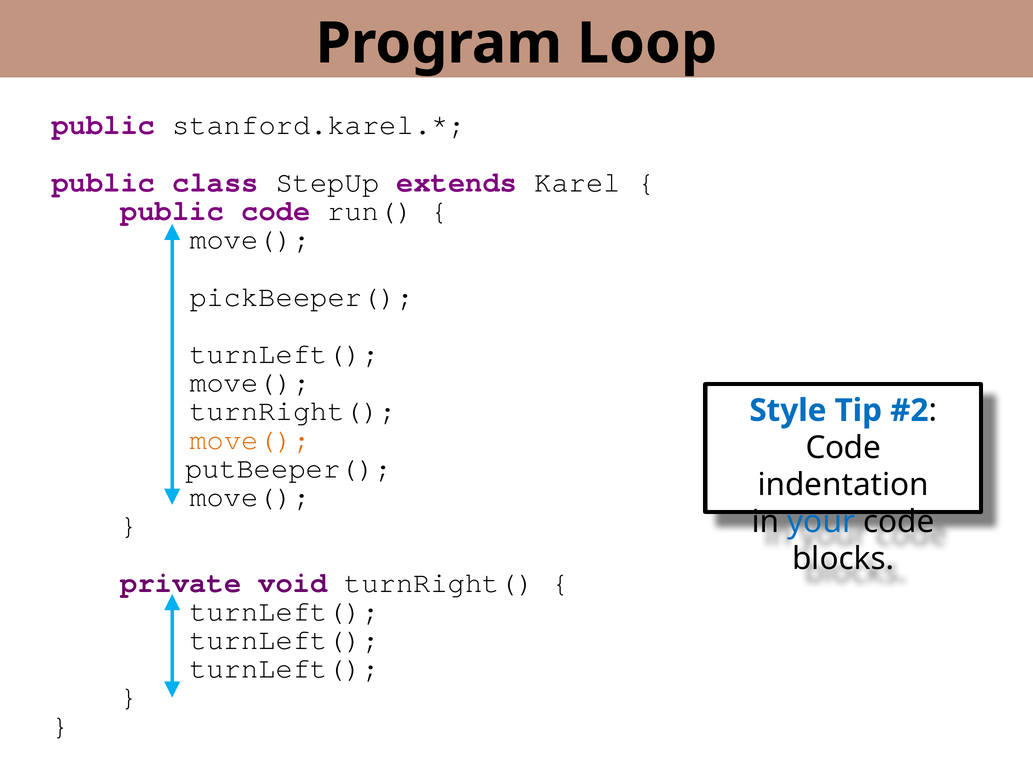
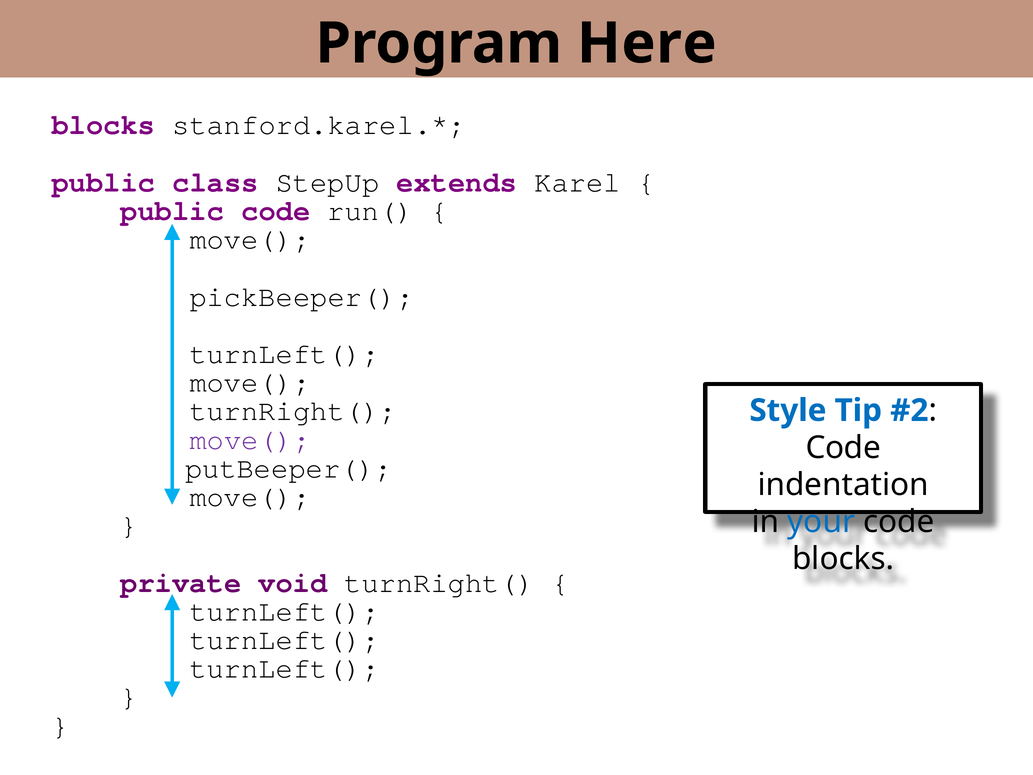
Loop: Loop -> Here (647, 43)
public: public -> blocks (103, 125)
move( colour: orange -> purple (250, 439)
